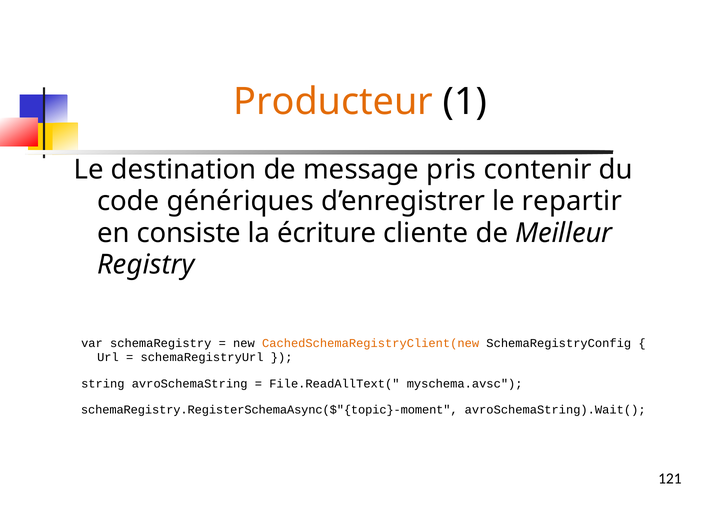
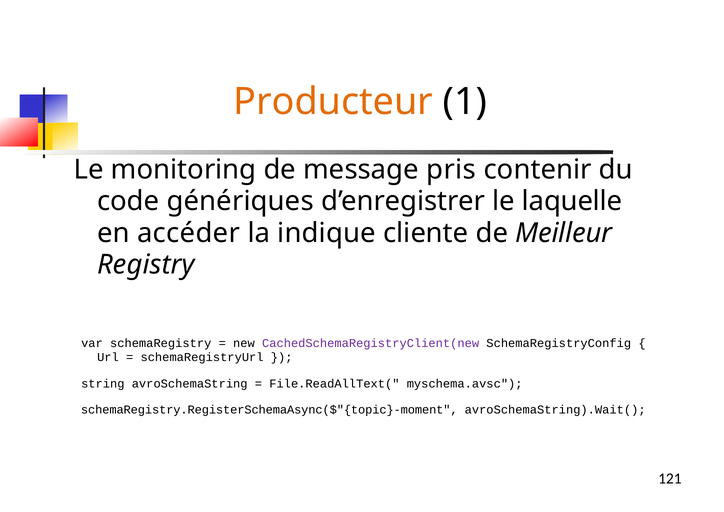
destination: destination -> monitoring (184, 169)
repartir: repartir -> laquelle (572, 201)
consiste: consiste -> accéder (189, 233)
écriture: écriture -> indique (327, 233)
CachedSchemaRegistryClient(new colour: orange -> purple (371, 343)
